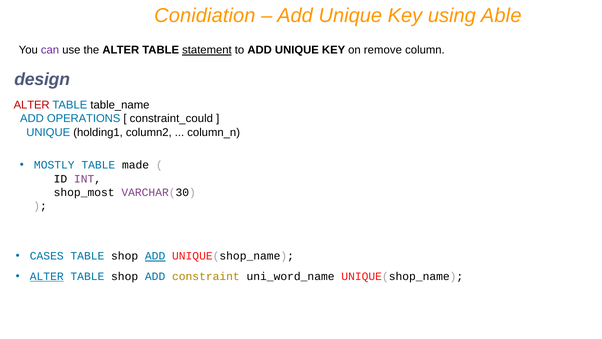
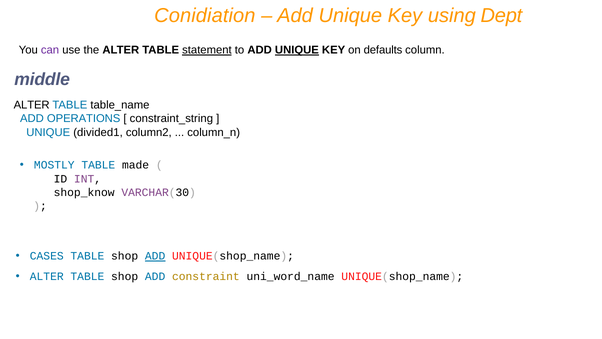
Able: Able -> Dept (501, 16)
UNIQUE underline: none -> present (297, 50)
remove: remove -> defaults (383, 50)
design: design -> middle (42, 79)
ALTER colour: red -> black (32, 105)
constraint_could: constraint_could -> constraint_string (171, 119)
holding1: holding1 -> divided1 (98, 132)
shop_most: shop_most -> shop_know (84, 192)
ALTER underline: present -> none (47, 276)
